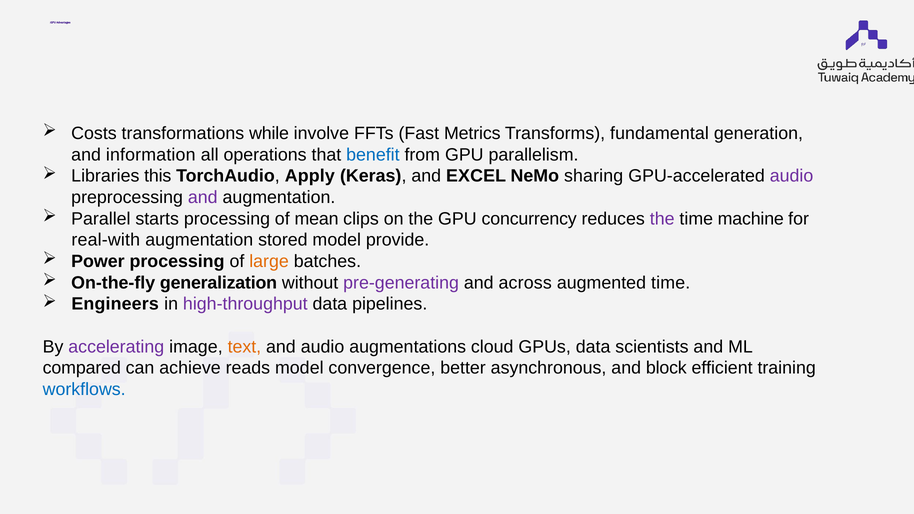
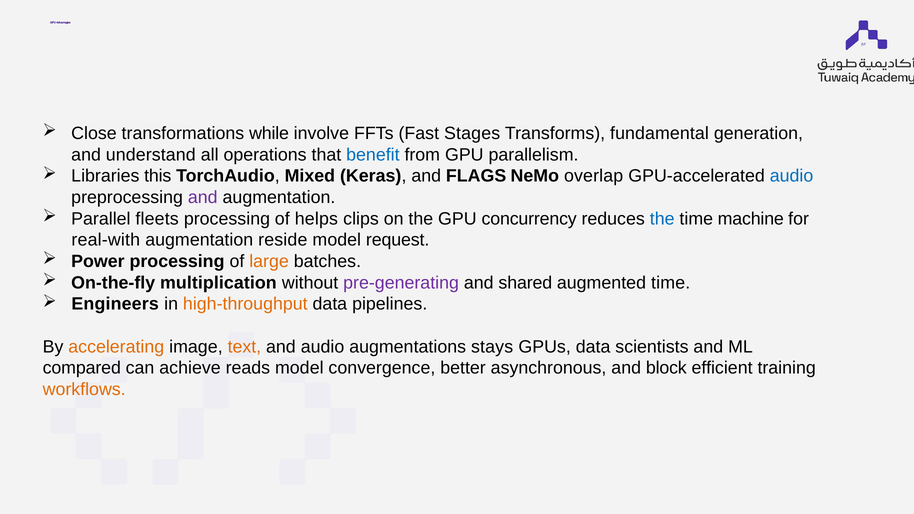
Costs: Costs -> Close (94, 133)
Metrics: Metrics -> Stages (472, 133)
information: information -> understand (151, 155)
Apply: Apply -> Mixed (310, 176)
EXCEL: EXCEL -> FLAGS (476, 176)
sharing: sharing -> overlap (594, 176)
audio colour: purple -> blue (792, 176)
starts: starts -> fleets (157, 219)
mean: mean -> helps (316, 219)
the colour: purple -> blue (662, 219)
stored: stored -> reside (283, 240)
provide: provide -> request (398, 240)
generalization: generalization -> multiplication (218, 283)
across: across -> shared (525, 283)
high-throughput colour: purple -> orange (245, 304)
accelerating colour: purple -> orange (116, 347)
cloud: cloud -> stays (492, 347)
workflows colour: blue -> orange (84, 389)
